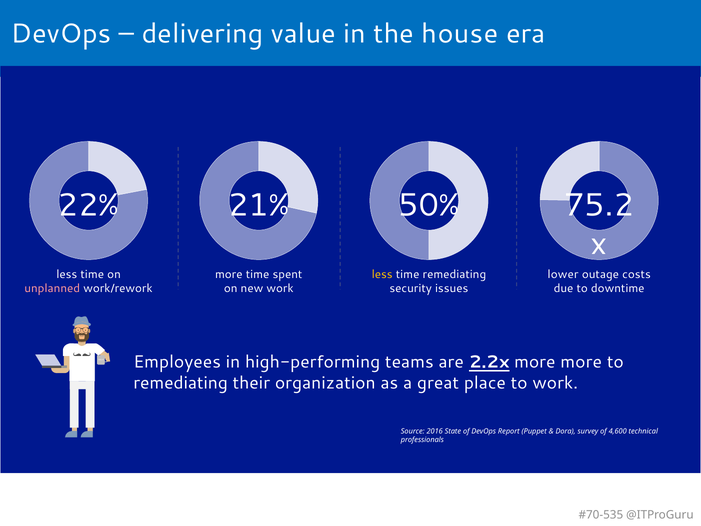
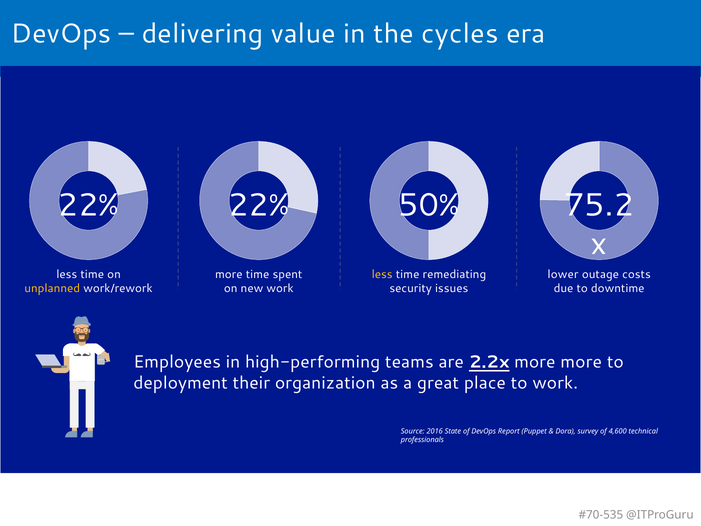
house: house -> cycles (460, 34)
21%: 21% -> 22% (259, 205)
unplanned colour: pink -> yellow (52, 288)
remediating: remediating -> deployment (181, 383)
